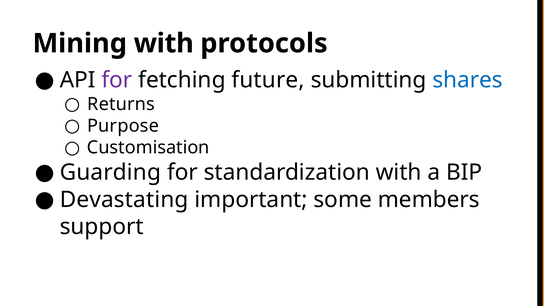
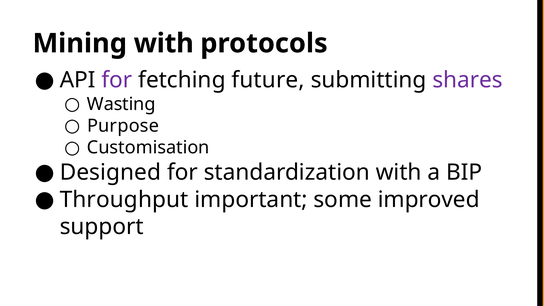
shares colour: blue -> purple (468, 80)
Returns: Returns -> Wasting (121, 104)
Guarding: Guarding -> Designed (110, 172)
Devastating: Devastating -> Throughput (124, 200)
members: members -> improved (429, 200)
